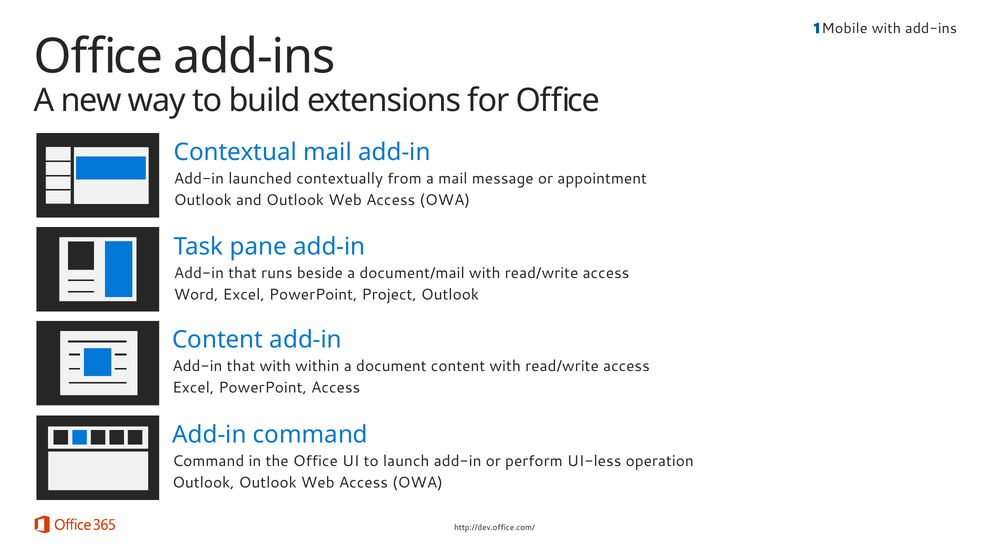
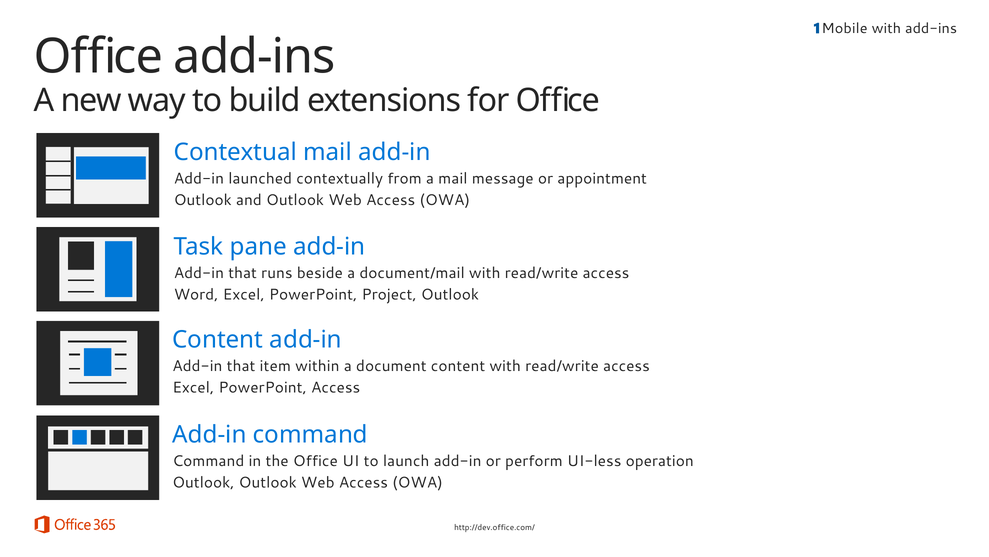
that with: with -> item (275, 366)
